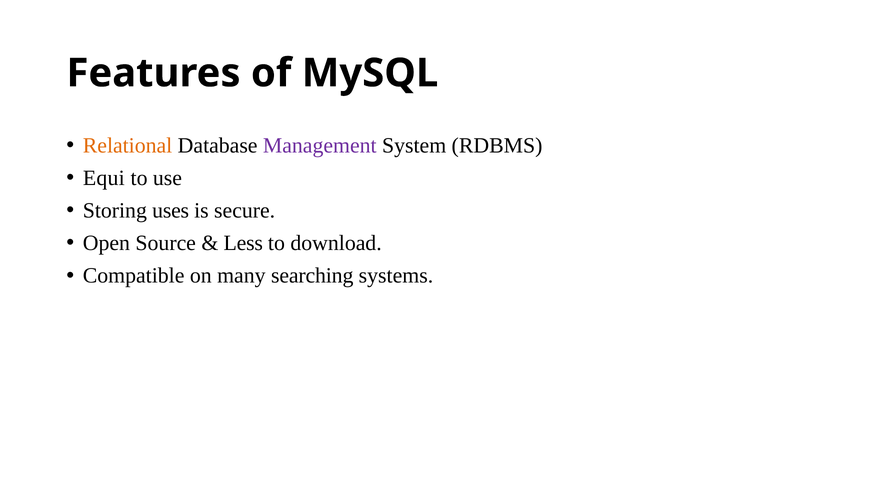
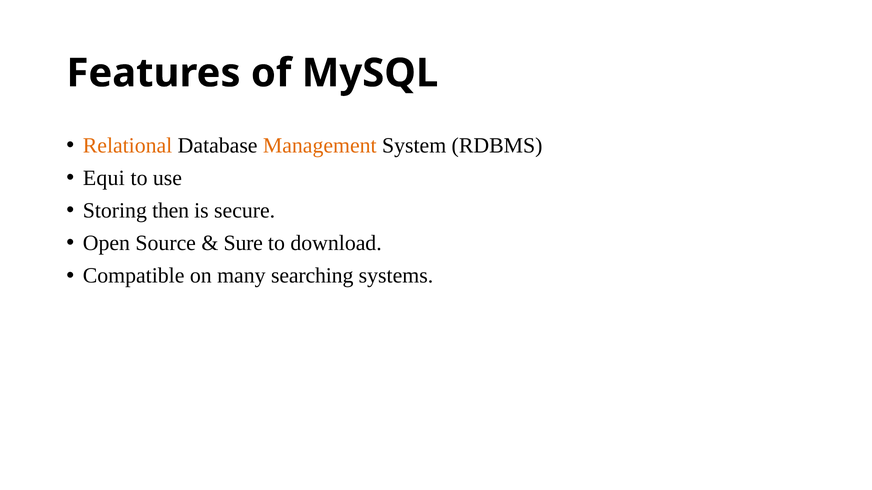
Management colour: purple -> orange (320, 145)
uses: uses -> then (171, 211)
Less: Less -> Sure (243, 243)
